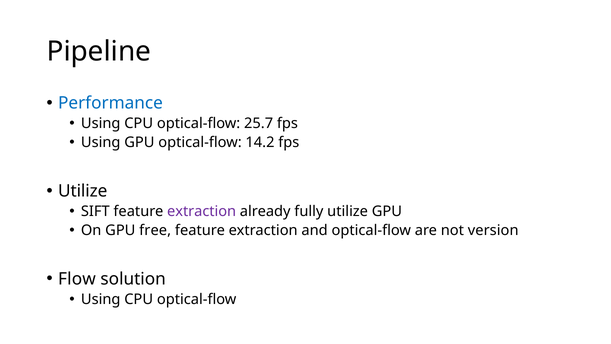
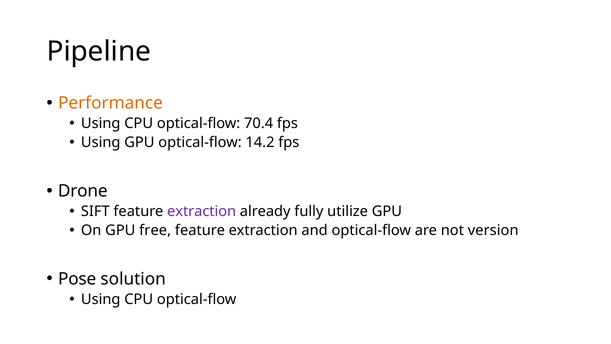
Performance colour: blue -> orange (110, 103)
25.7: 25.7 -> 70.4 (259, 123)
Utilize: Utilize -> Drone (83, 191)
Flow: Flow -> Pose (77, 279)
